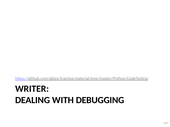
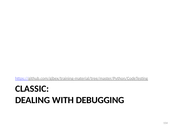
WRITER: WRITER -> CLASSIC (32, 89)
